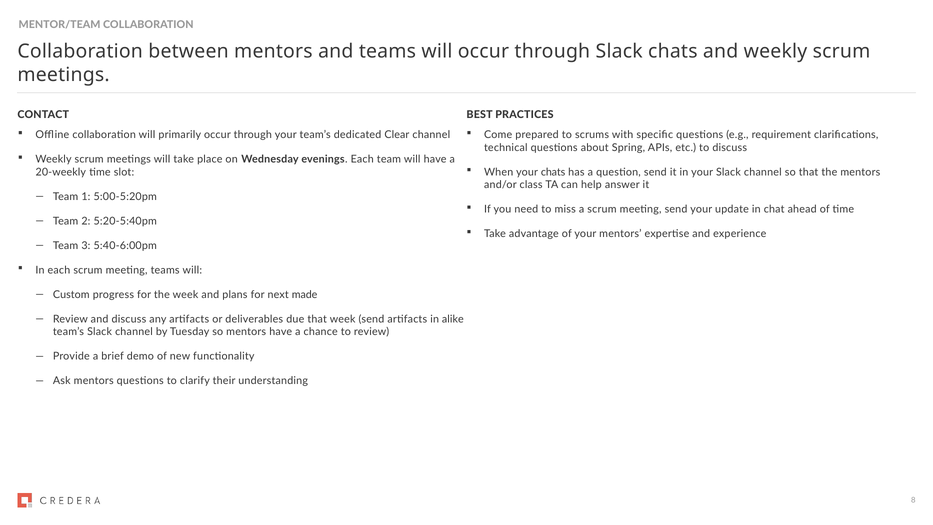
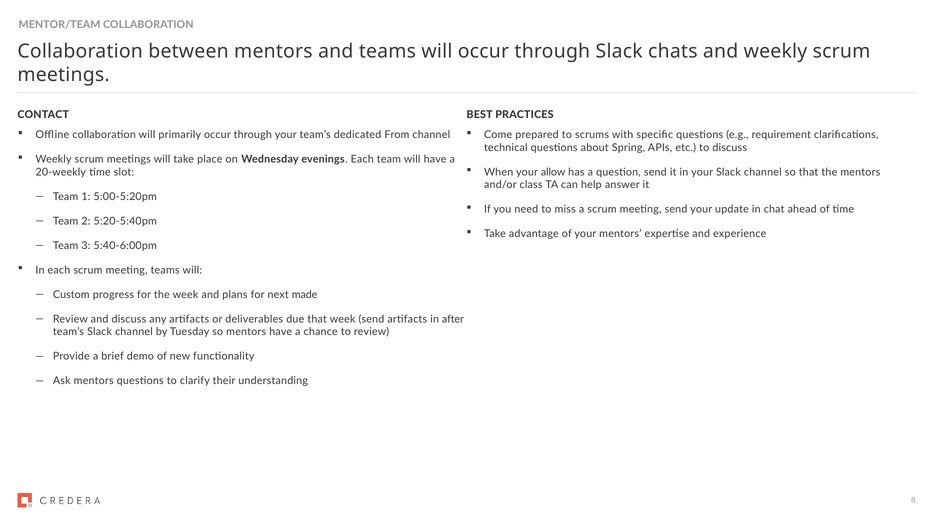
Clear: Clear -> From (397, 135)
your chats: chats -> allow (553, 172)
alike: alike -> after (453, 319)
